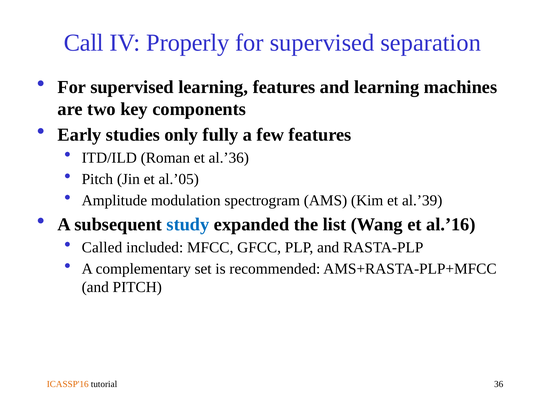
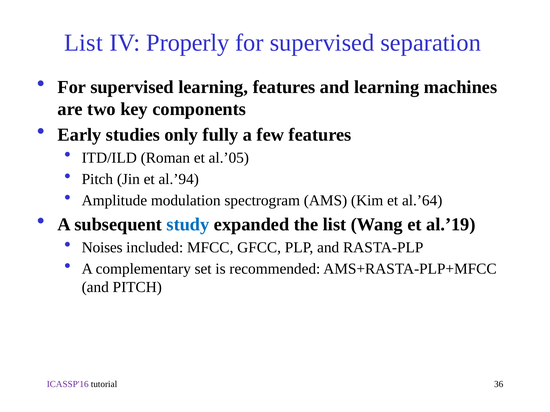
Call: Call -> List (84, 43)
al.’36: al.’36 -> al.’05 (229, 158)
al.’05: al.’05 -> al.’94 (179, 179)
al.’39: al.’39 -> al.’64 (422, 201)
al.’16: al.’16 -> al.’19 (451, 225)
Called: Called -> Noises (102, 248)
ICASSP'16 colour: orange -> purple (68, 385)
